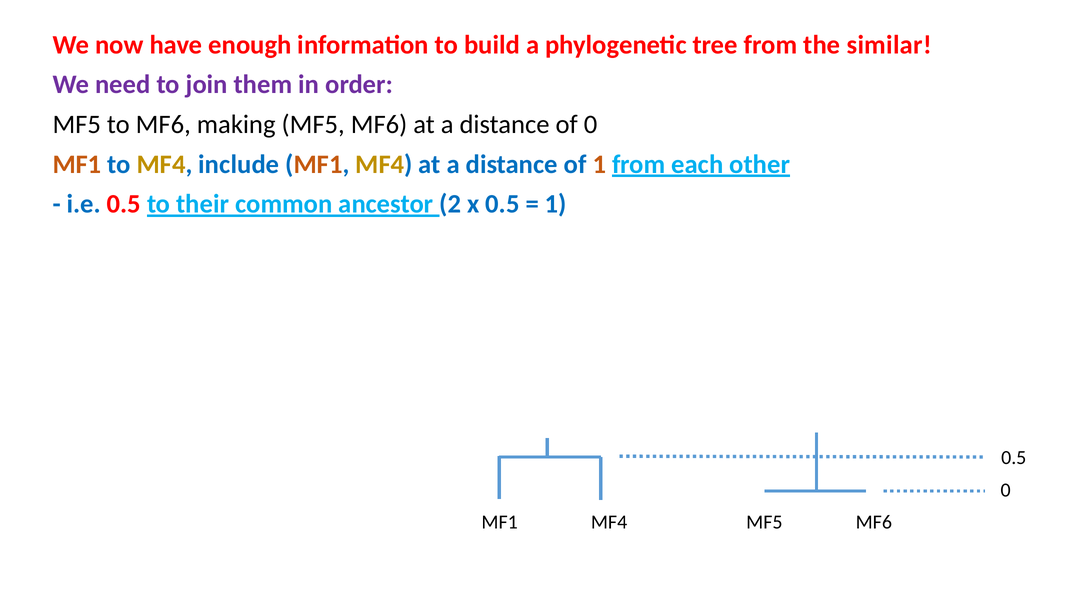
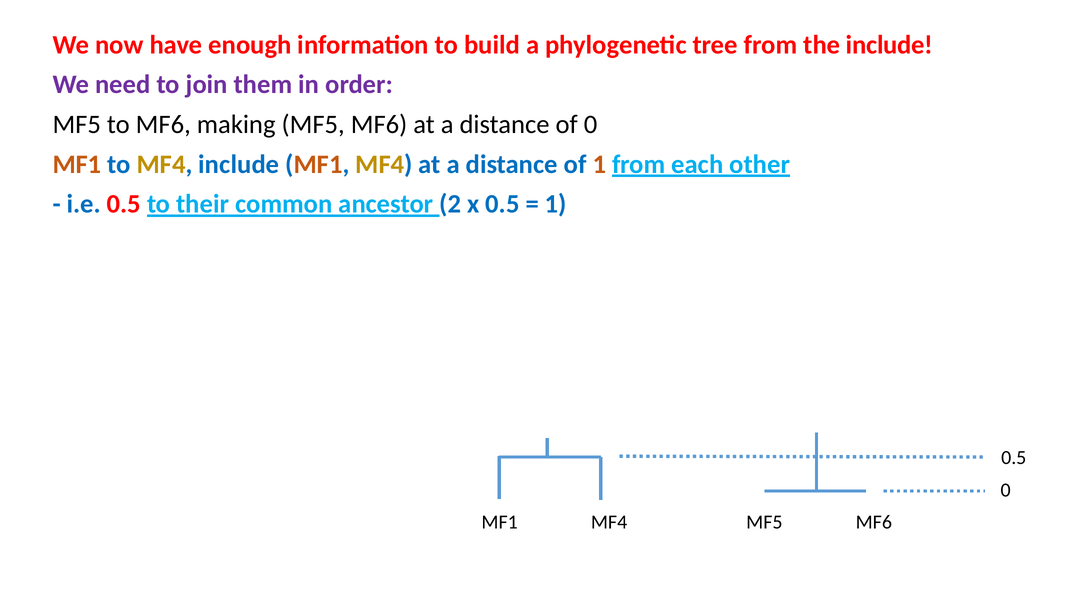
the similar: similar -> include (889, 45)
